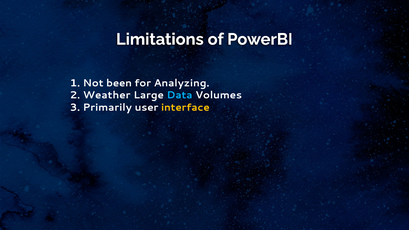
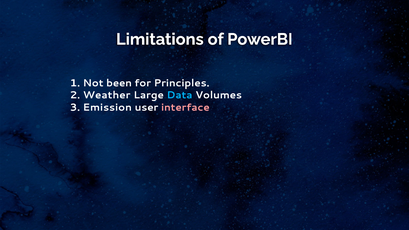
Analyzing: Analyzing -> Principles (182, 83)
Primarily: Primarily -> Emission (107, 108)
interface colour: yellow -> pink (185, 108)
